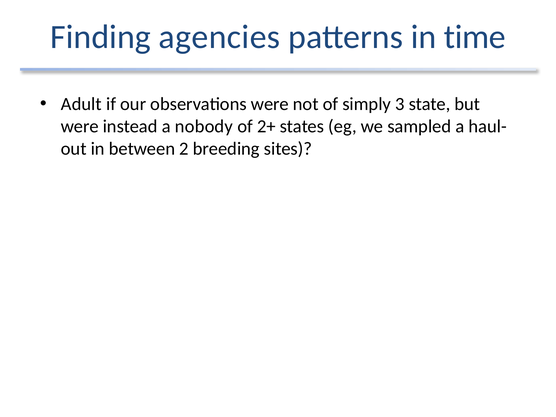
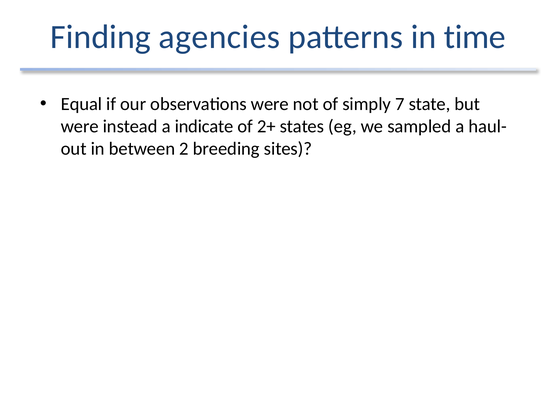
Adult: Adult -> Equal (81, 104)
3: 3 -> 7 (400, 104)
nobody: nobody -> indicate (204, 126)
